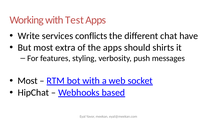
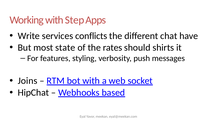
Test: Test -> Step (75, 20)
extra: extra -> state (65, 48)
the apps: apps -> rates (113, 48)
Most: Most -> Joins (28, 81)
